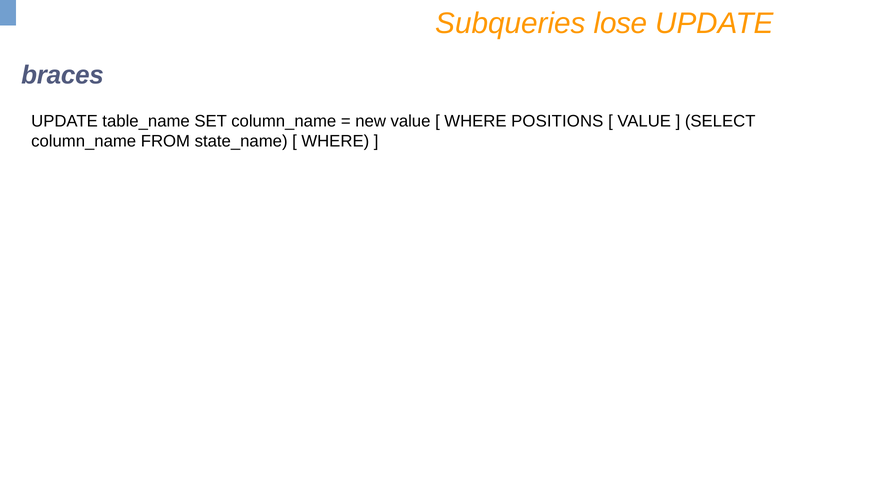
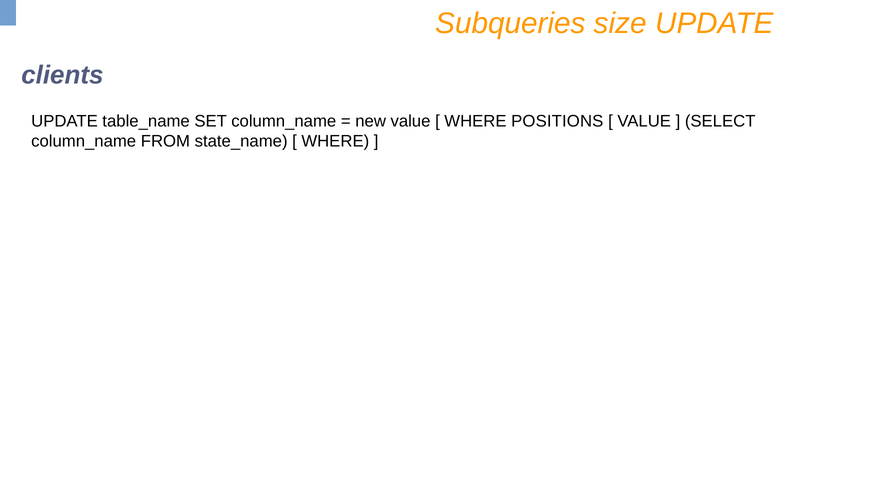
lose: lose -> size (620, 23)
braces: braces -> clients (62, 75)
